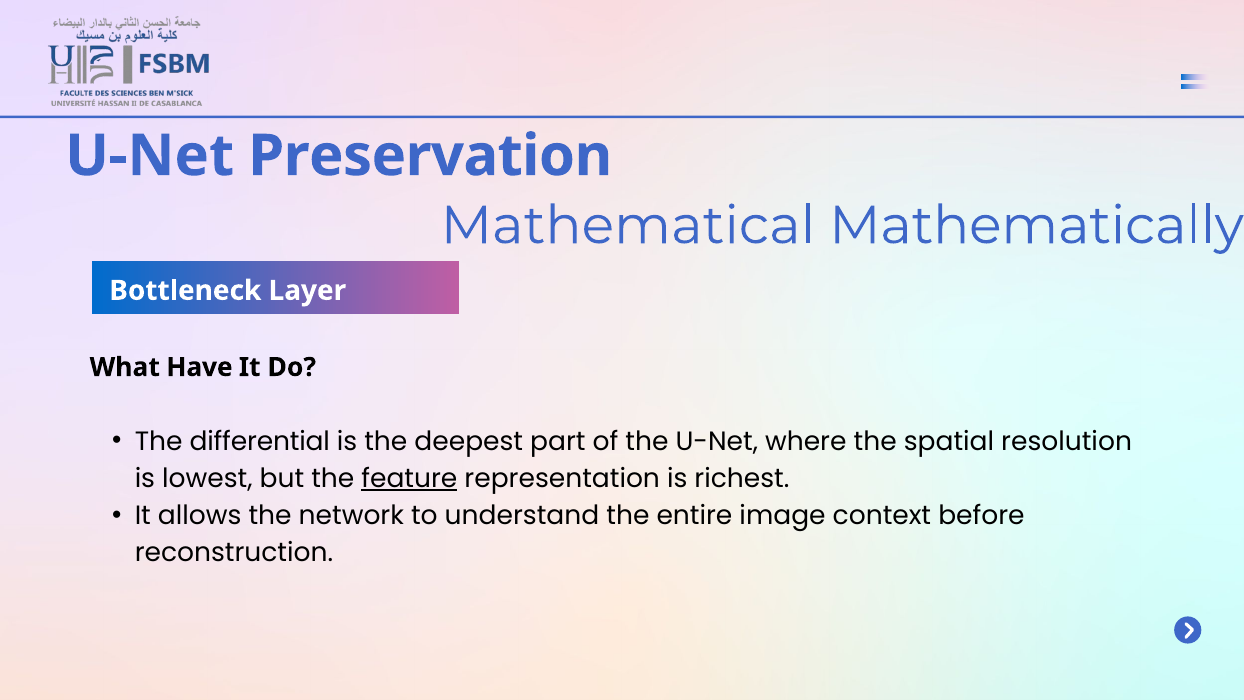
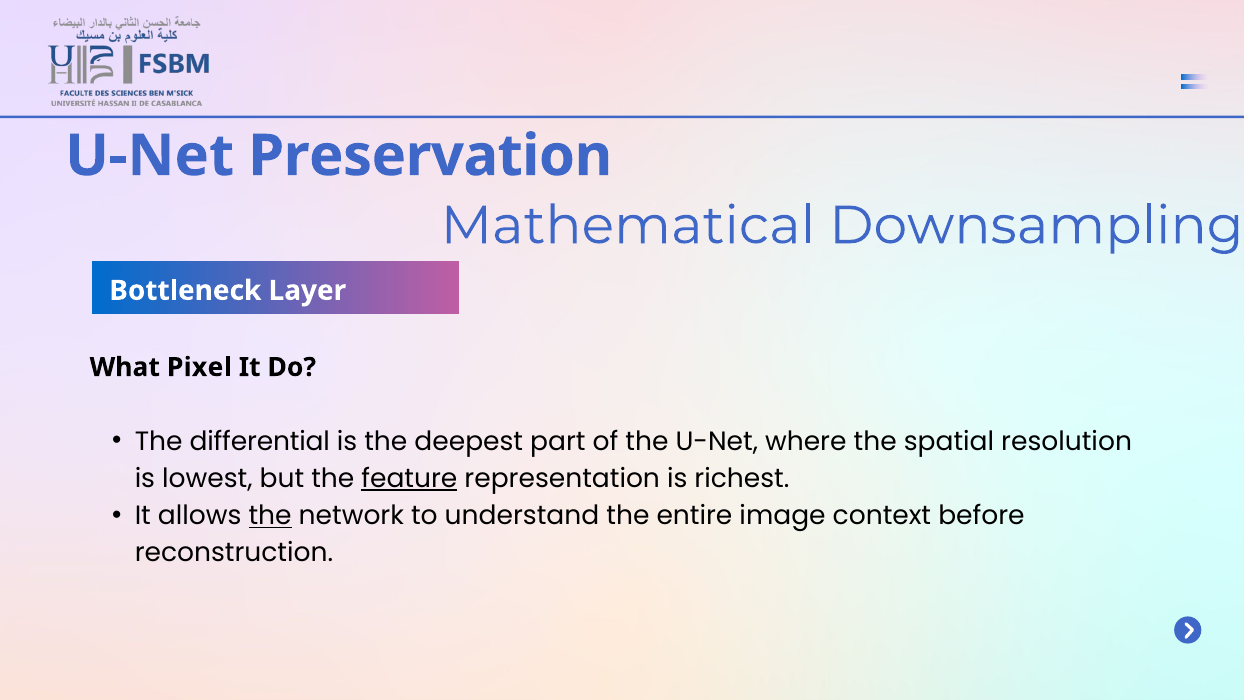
Mathematically: Mathematically -> Downsampling (1036, 225)
Have: Have -> Pixel (199, 367)
the underline: none -> present (270, 516)
